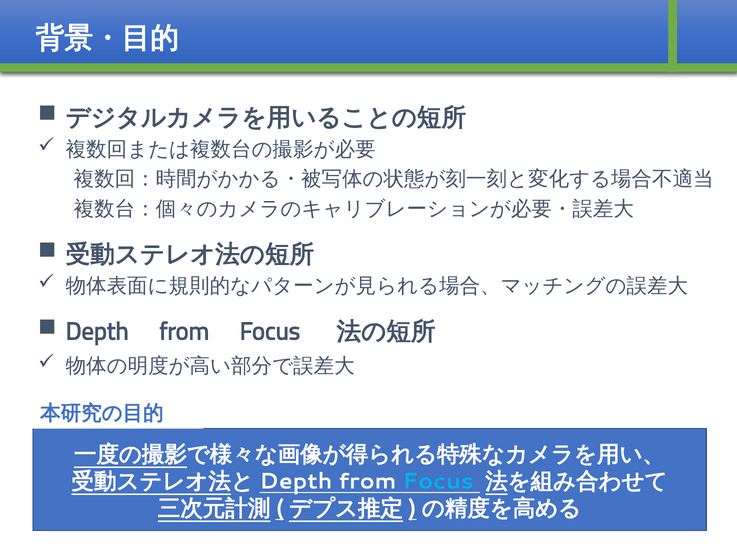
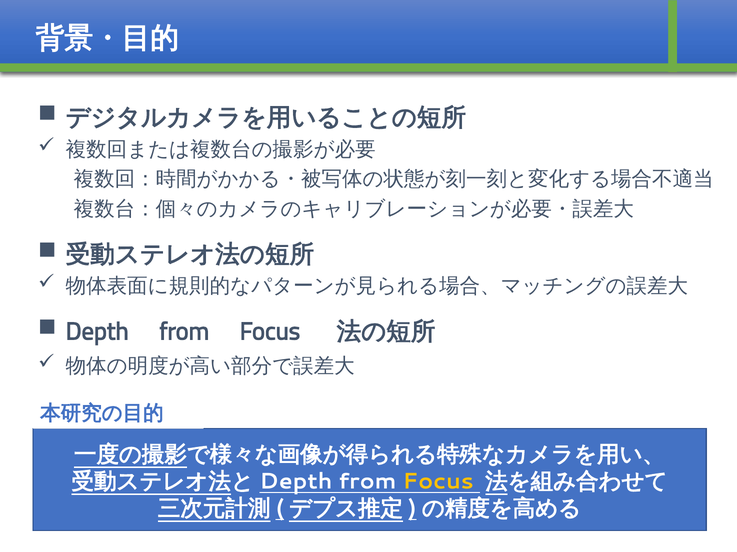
Focus colour: light blue -> yellow (438, 482)
